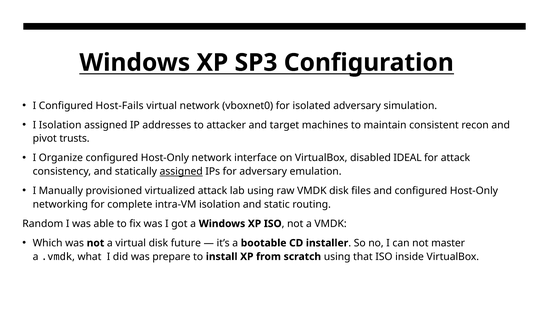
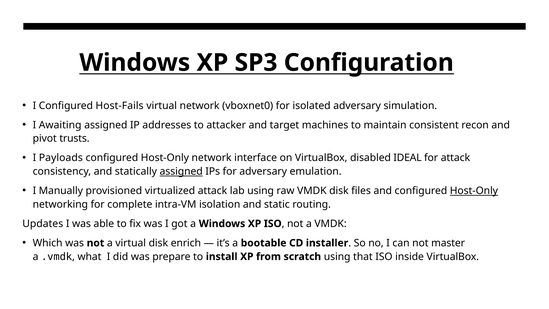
I Isolation: Isolation -> Awaiting (60, 125)
Organize: Organize -> Payloads (61, 158)
Host-Only underline: none -> present (474, 191)
Random: Random -> Updates (43, 224)
future: future -> enrich (186, 243)
